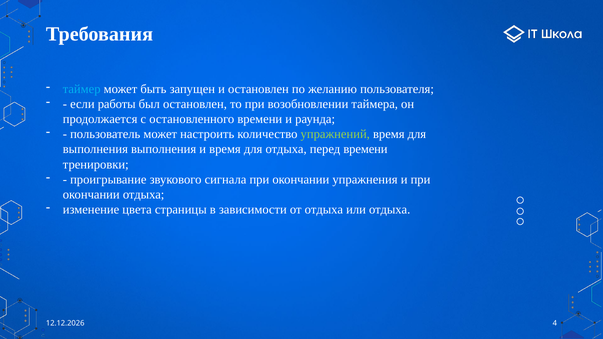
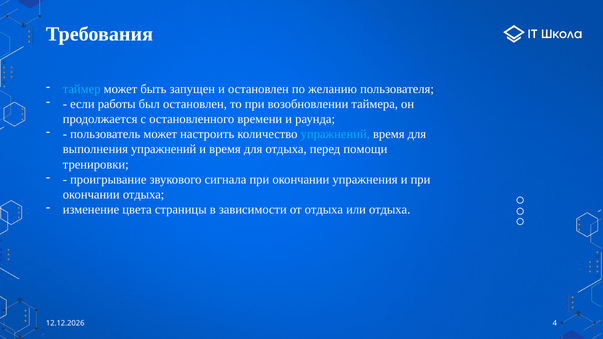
упражнений colour: light green -> light blue (335, 134)
выполнения выполнения: выполнения -> упражнений (164, 149)
перед времени: времени -> помощи (365, 149)
